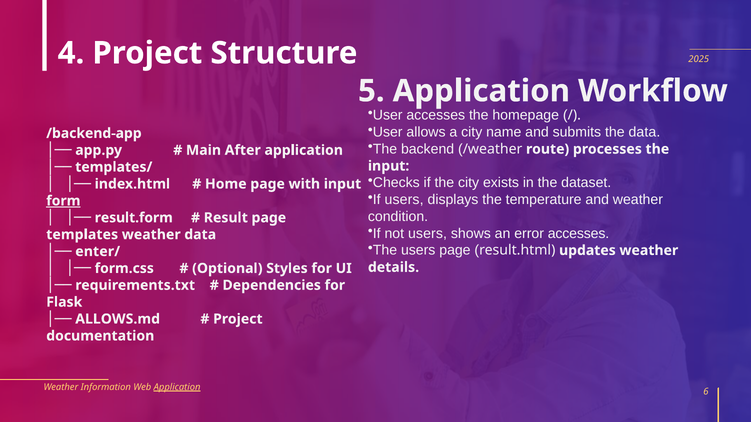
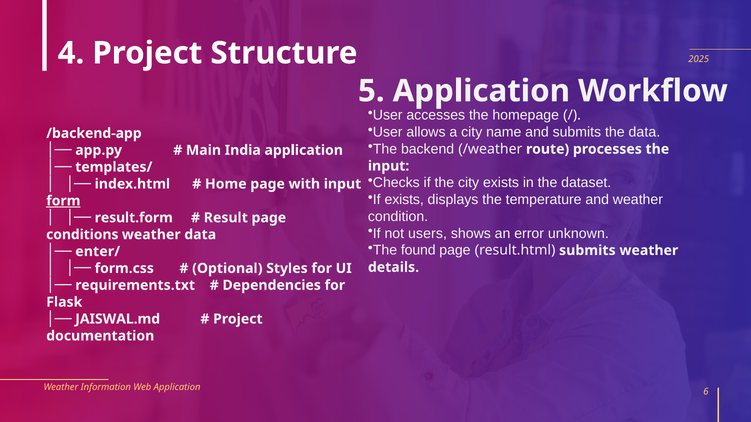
After: After -> India (243, 150)
If users: users -> exists (404, 200)
error accesses: accesses -> unknown (578, 234)
templates: templates -> conditions (82, 235)
The users: users -> found (418, 251)
result.html updates: updates -> submits (587, 251)
ALLOWS.md: ALLOWS.md -> JAISWAL.md (118, 319)
Application underline: present -> none (177, 387)
